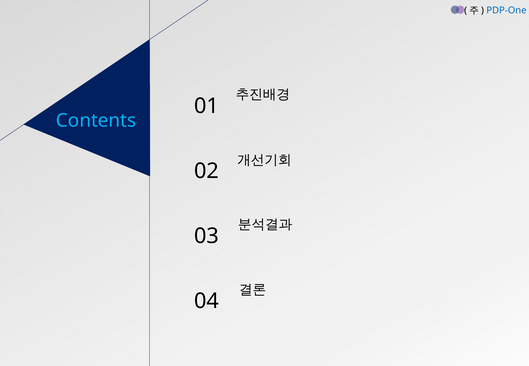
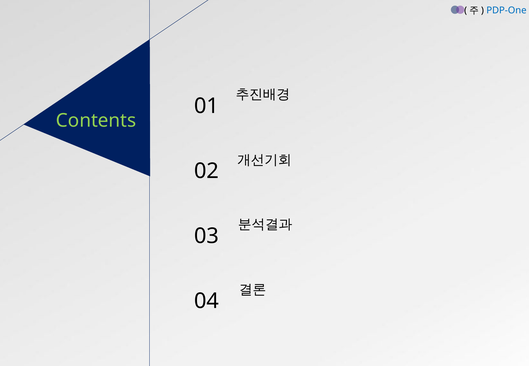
Contents colour: light blue -> light green (96, 121)
